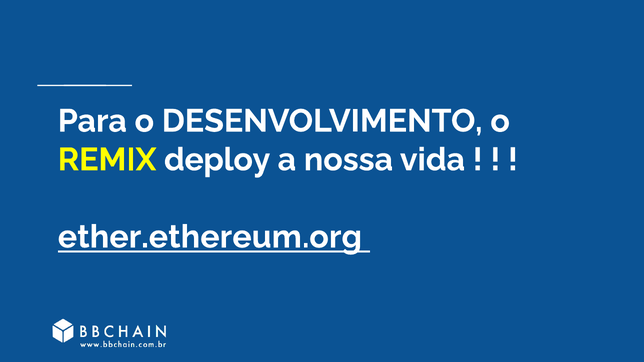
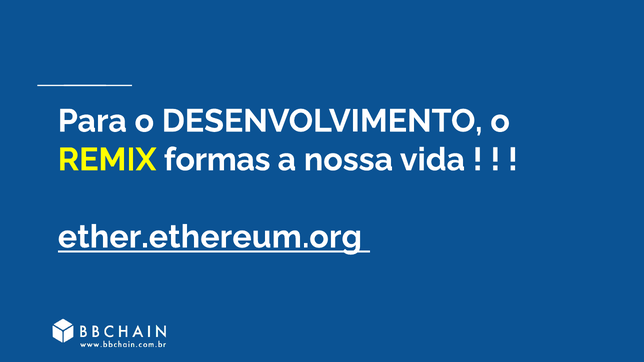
deploy: deploy -> formas (217, 160)
